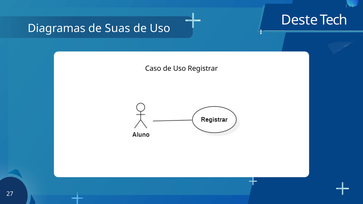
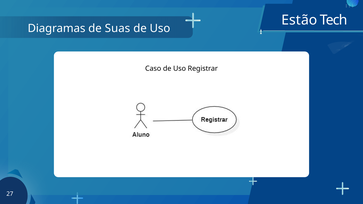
Deste: Deste -> Estão (299, 20)
